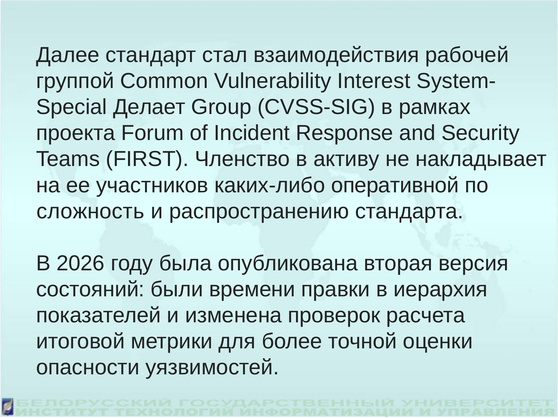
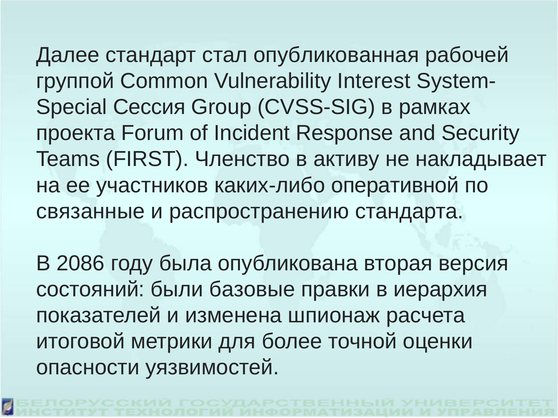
взаимодействия: взаимодействия -> опубликованная (336, 55)
Делает: Делает -> Сессия (149, 107)
сложность: сложность -> связанные (90, 211)
2026: 2026 -> 2086 (81, 264)
времени: времени -> базовые (252, 290)
проверок: проверок -> шпионаж (334, 316)
